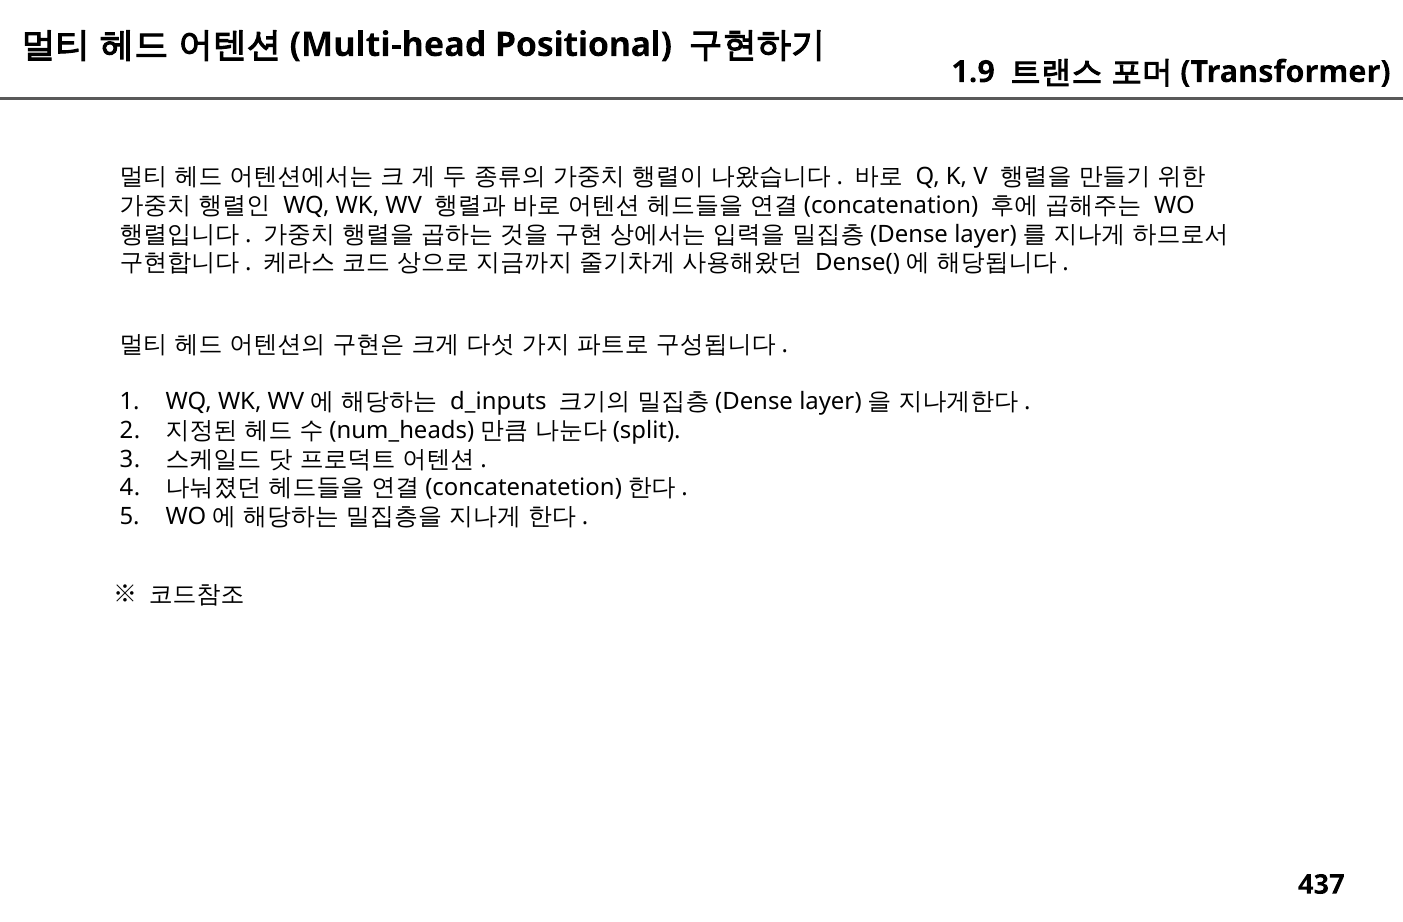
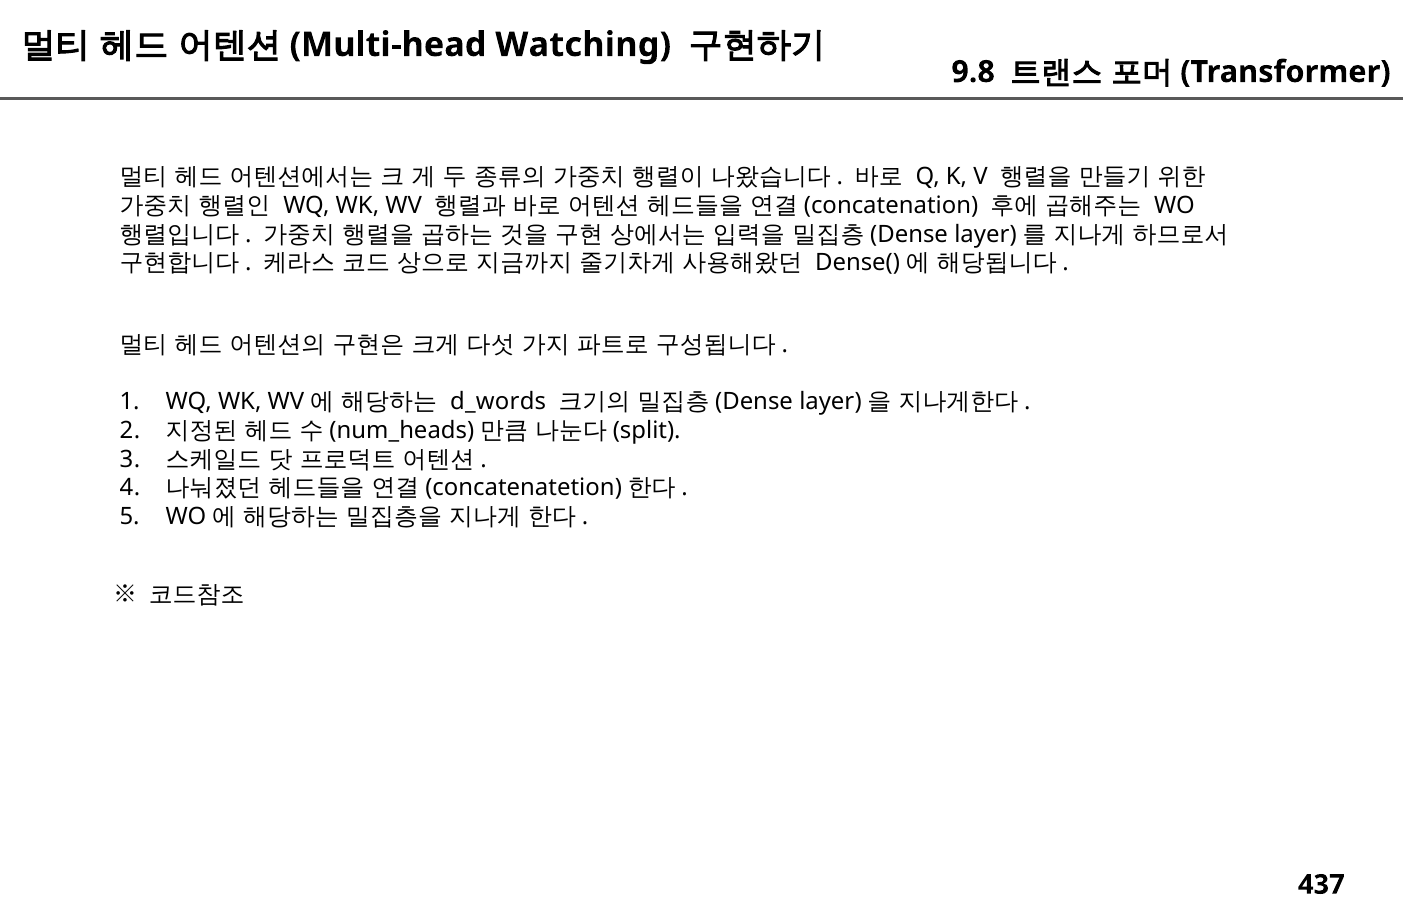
Positional: Positional -> Watching (583, 45)
1.9: 1.9 -> 9.8 (973, 72)
d_inputs: d_inputs -> d_words (498, 402)
